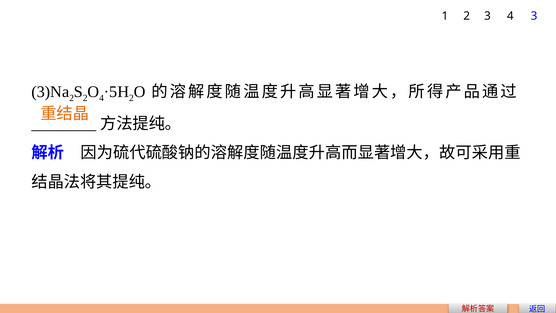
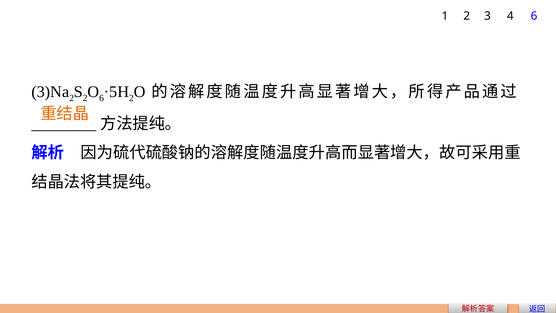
4 3: 3 -> 6 (534, 16)
4: 4 -> 6 (102, 98)
